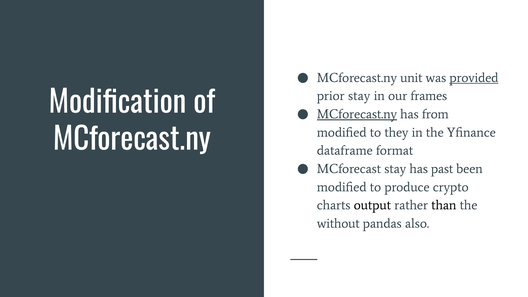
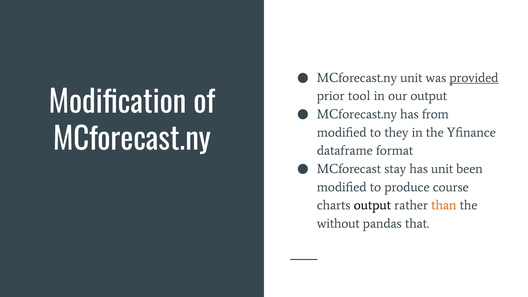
prior stay: stay -> tool (359, 96)
our frames: frames -> output (429, 96)
MCforecast.ny underline: present -> none (357, 114)
has past: past -> unit (442, 169)
crypto: crypto -> course (451, 187)
than colour: black -> orange (444, 205)
also: also -> that (417, 223)
